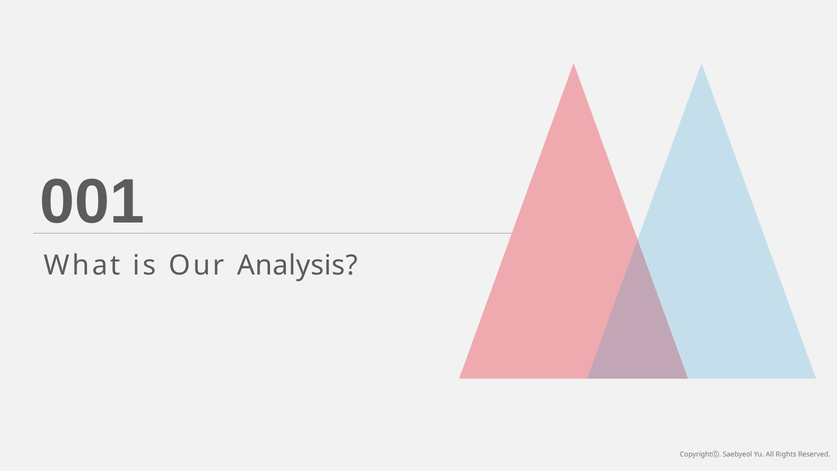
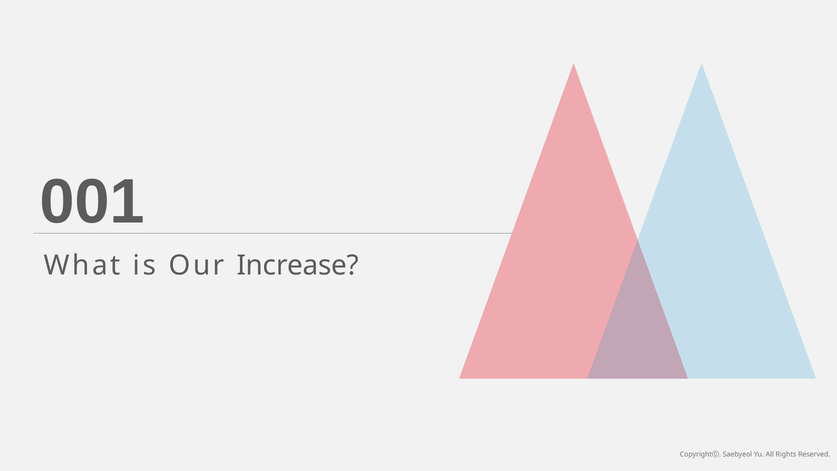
Analysis: Analysis -> Increase (298, 265)
